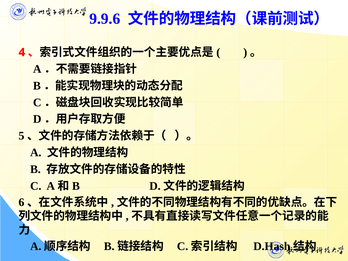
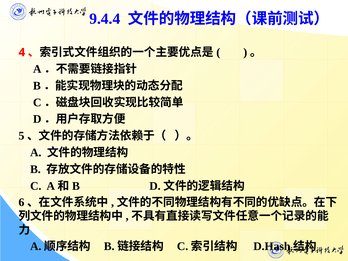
9.9.6: 9.9.6 -> 9.4.4 (105, 19)
